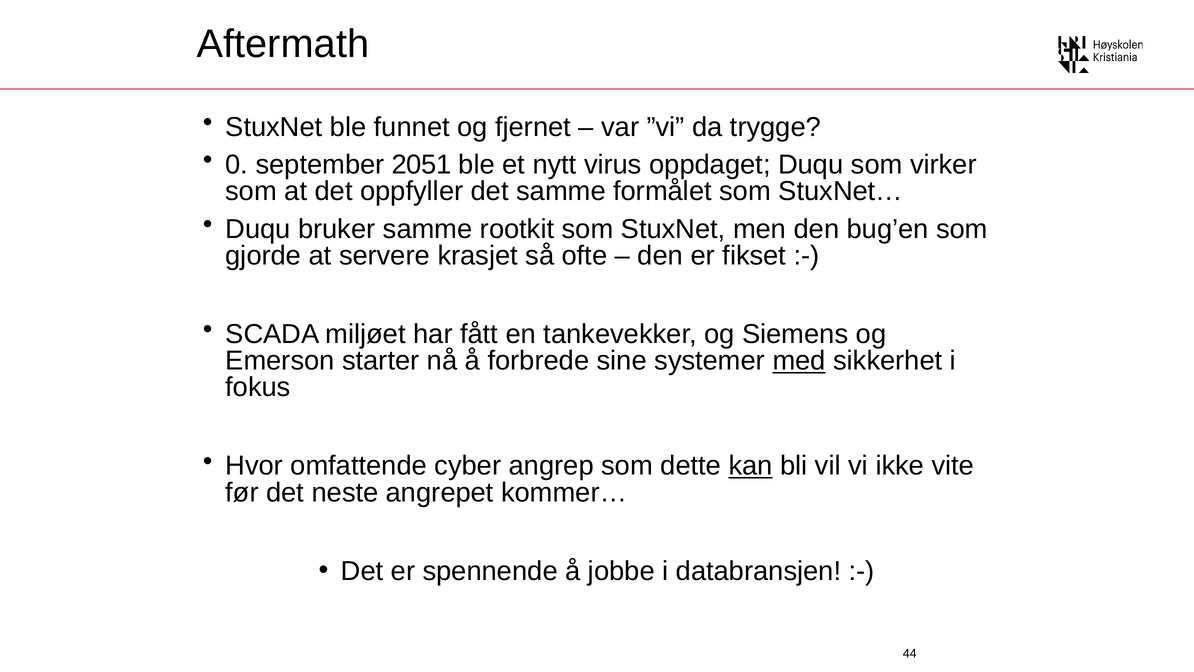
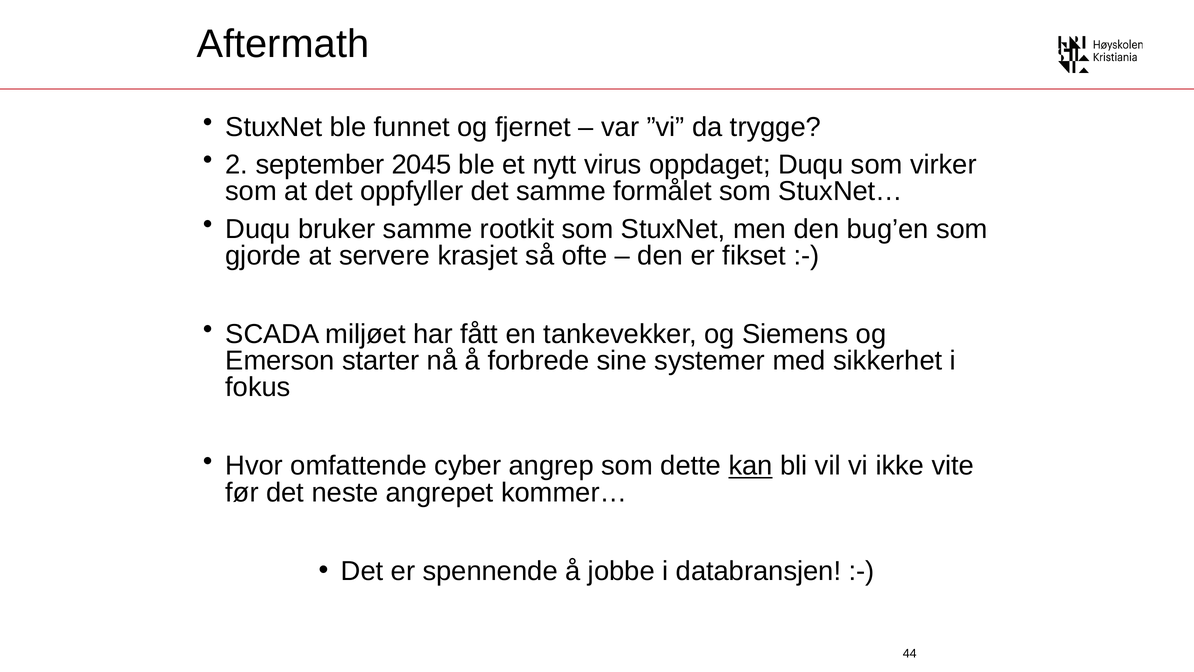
0: 0 -> 2 (237, 165)
2051: 2051 -> 2045 (422, 165)
med underline: present -> none (799, 361)
